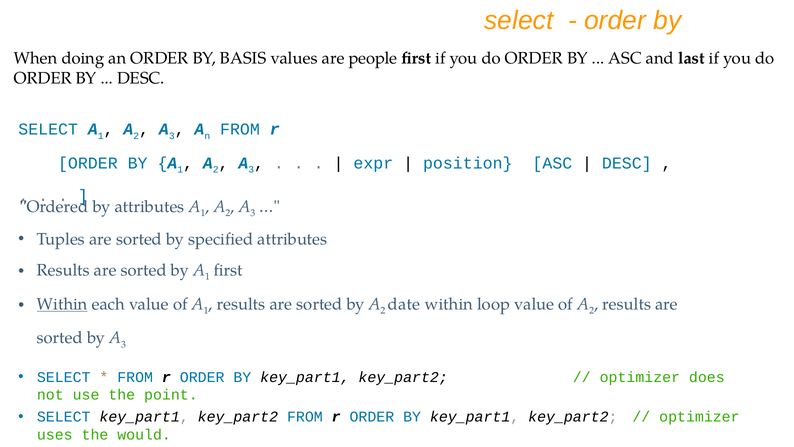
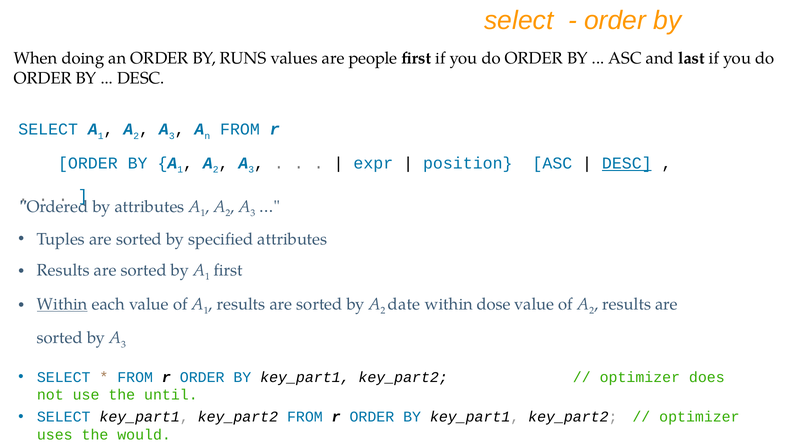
BASIS: BASIS -> RUNS (243, 58)
DESC underline: none -> present (627, 163)
loop: loop -> dose (494, 304)
point: point -> until (171, 395)
